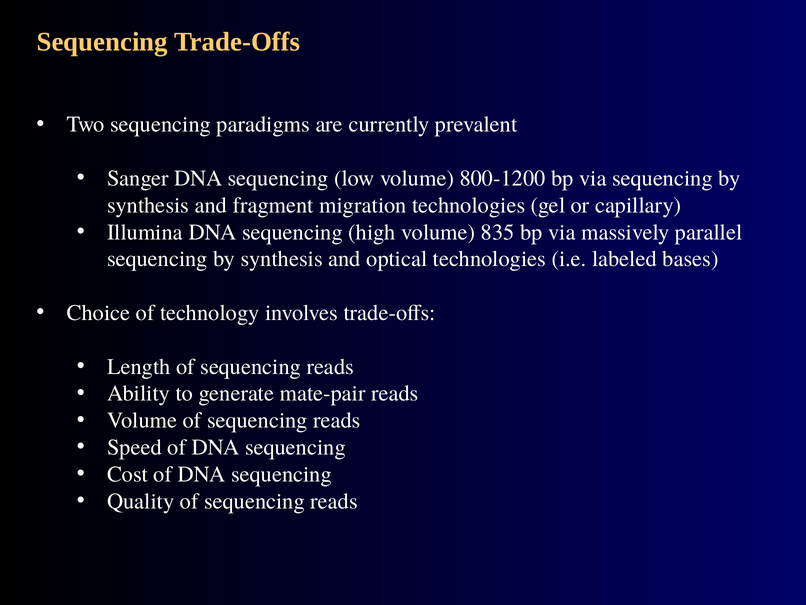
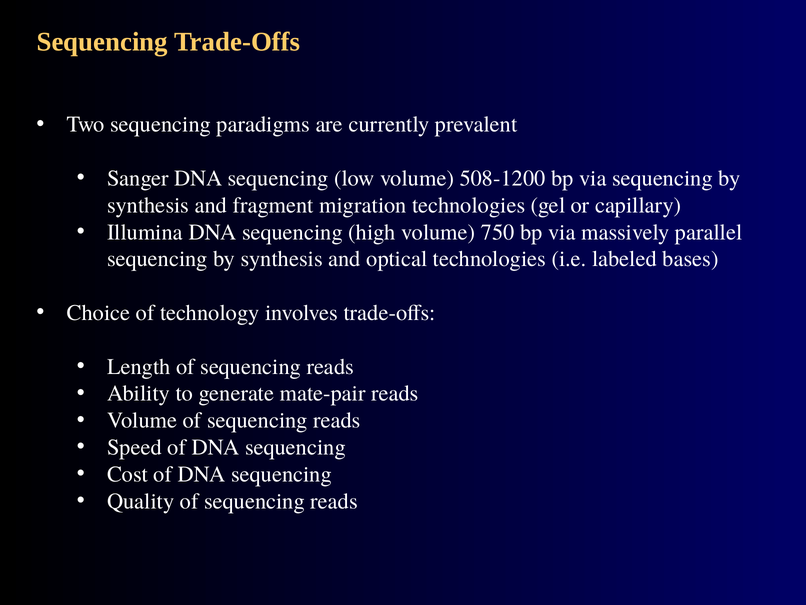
800-1200: 800-1200 -> 508-1200 (503, 178)
835: 835 -> 750 (498, 232)
